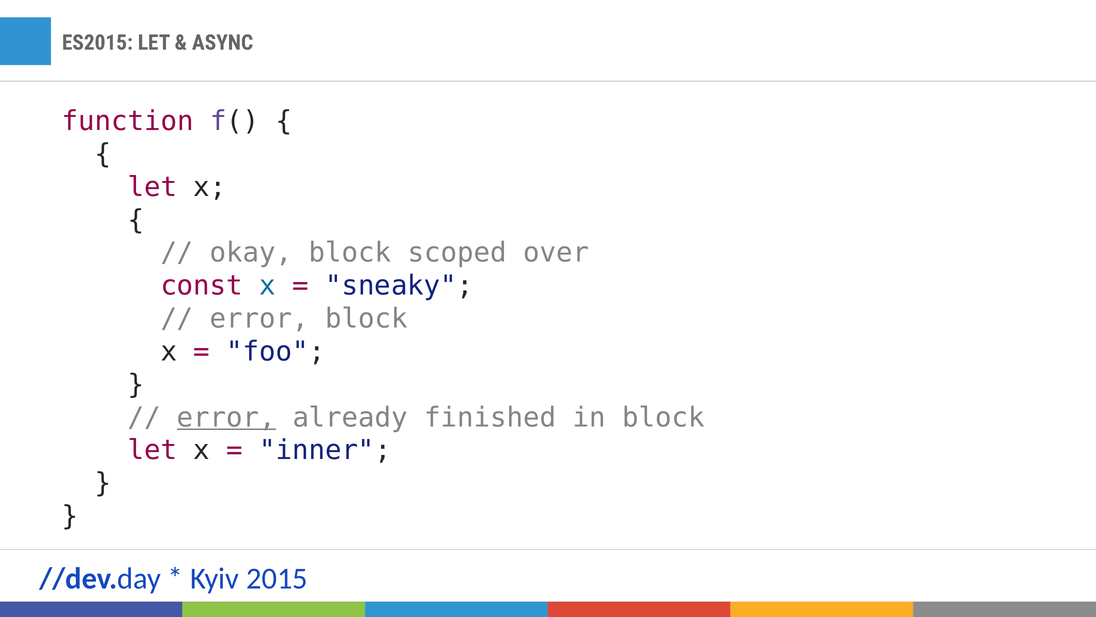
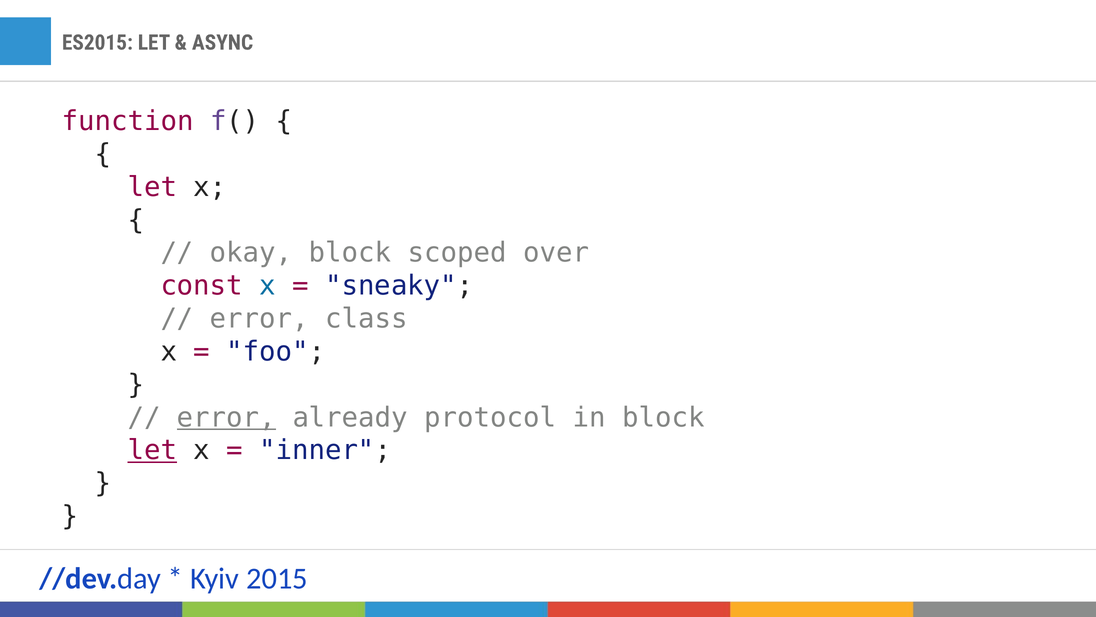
error block: block -> class (367, 319)
finished: finished -> protocol (490, 417)
let underline: none -> present (152, 450)
